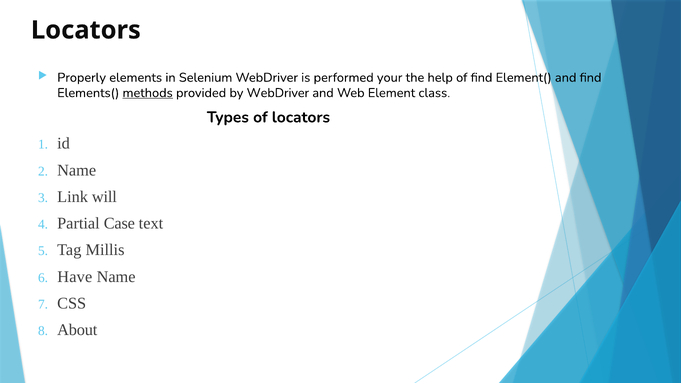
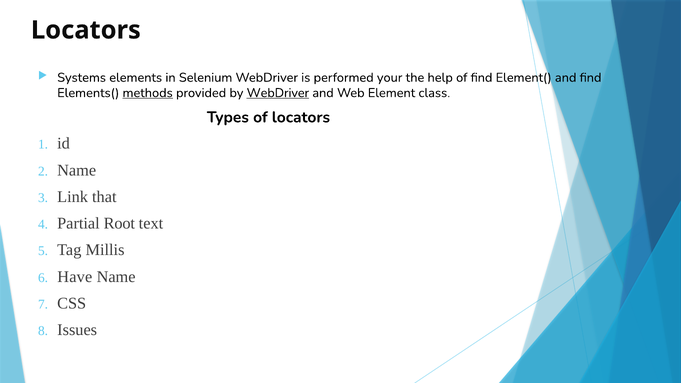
Properly: Properly -> Systems (82, 78)
WebDriver underline: none -> present (278, 93)
will: will -> that (104, 197)
Case: Case -> Root (119, 223)
About: About -> Issues (77, 330)
